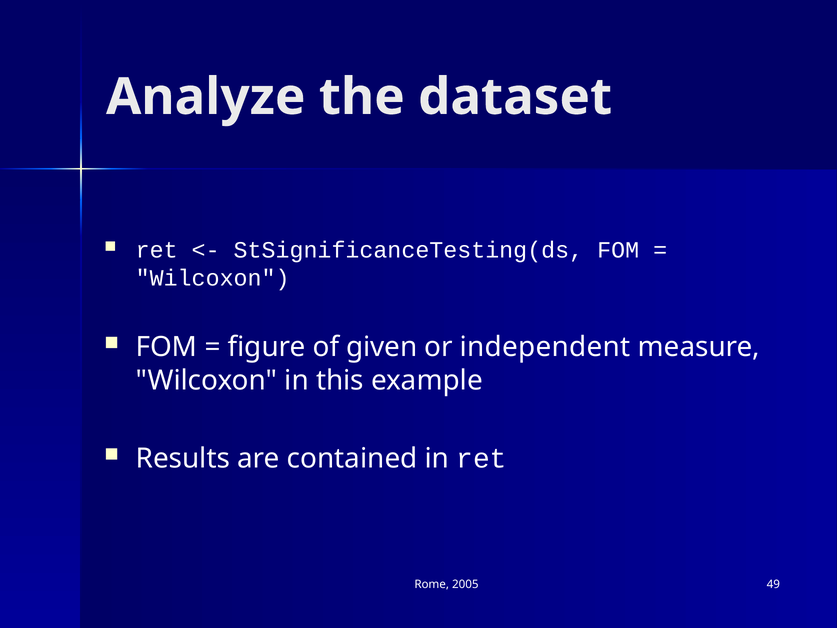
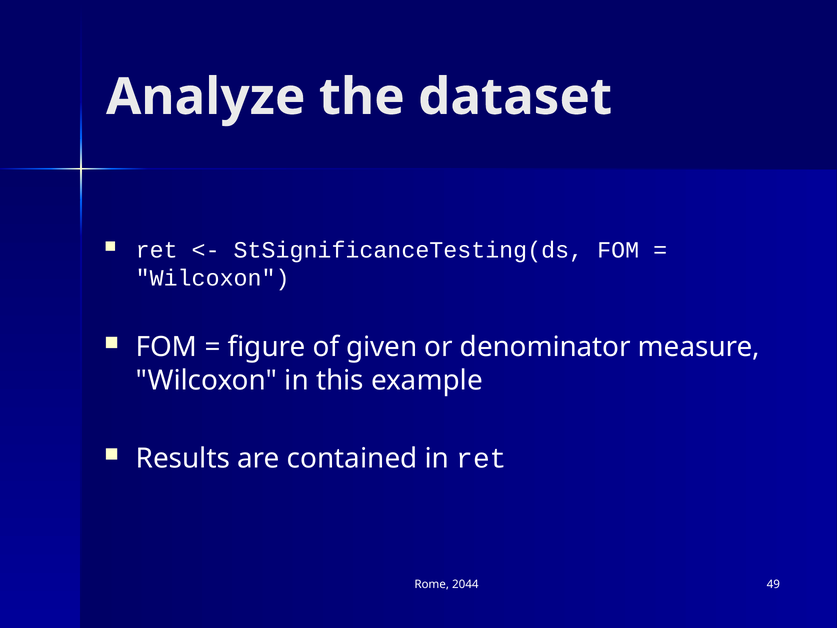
independent: independent -> denominator (545, 347)
2005: 2005 -> 2044 (465, 584)
